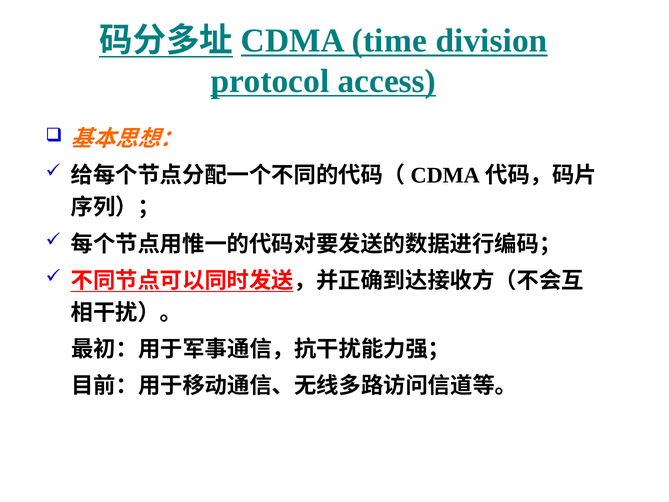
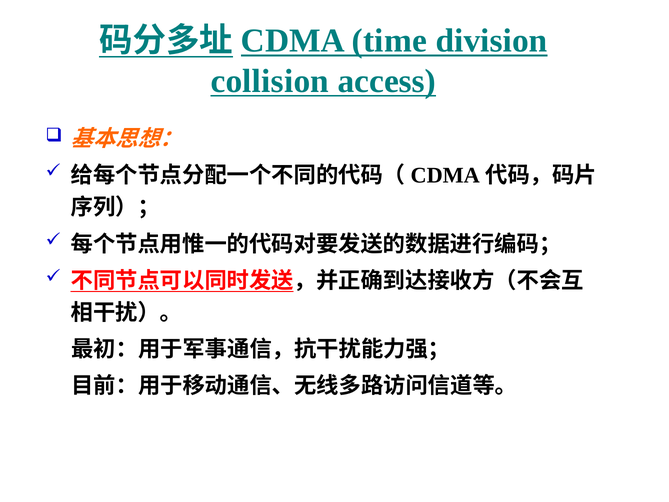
protocol: protocol -> collision (270, 81)
